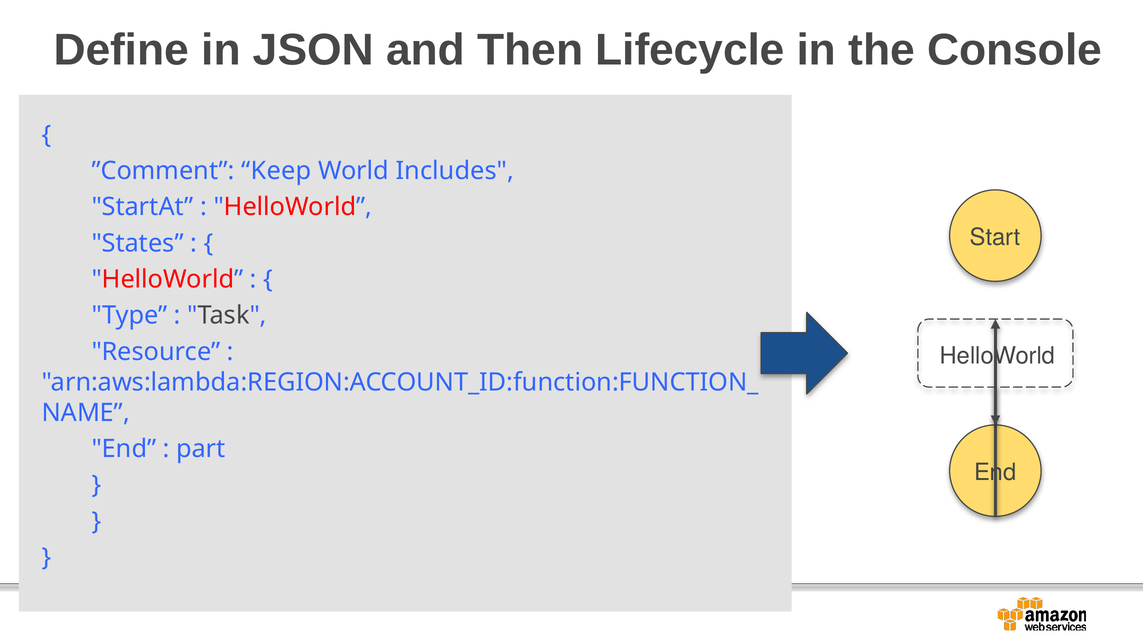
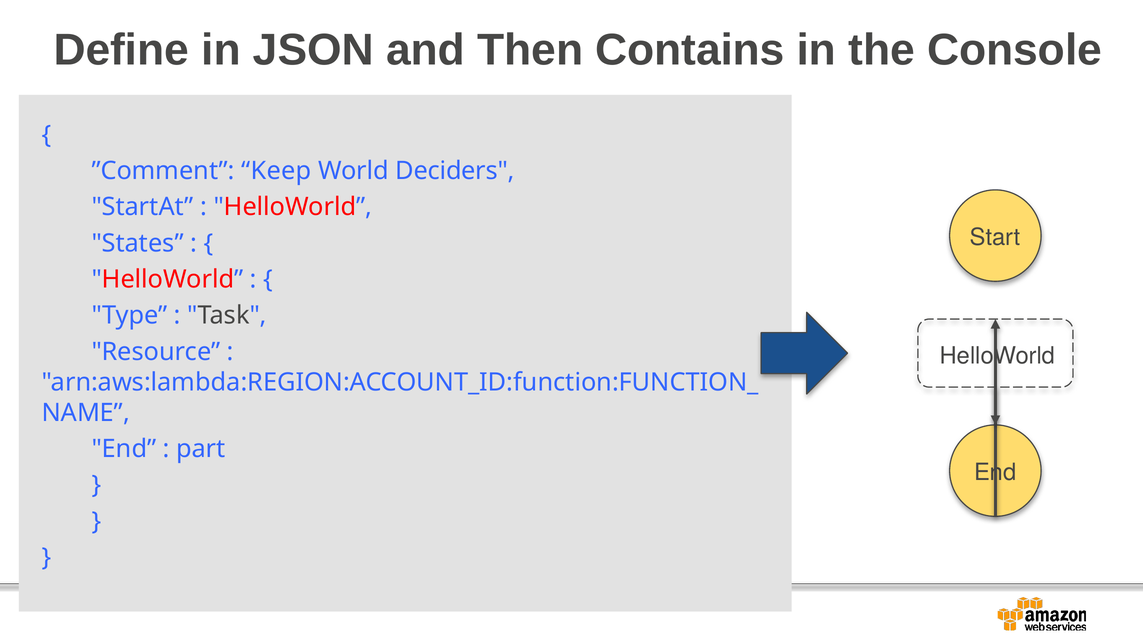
Lifecycle: Lifecycle -> Contains (690, 50)
Includes: Includes -> Deciders (455, 171)
